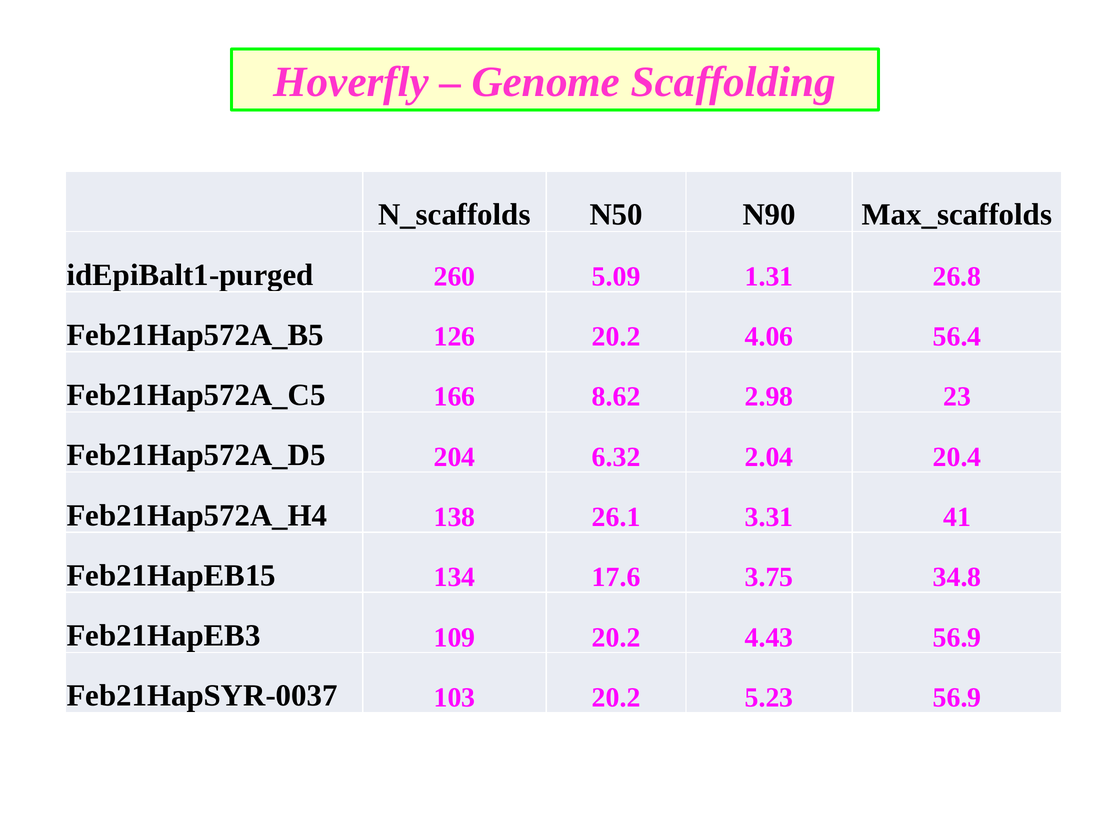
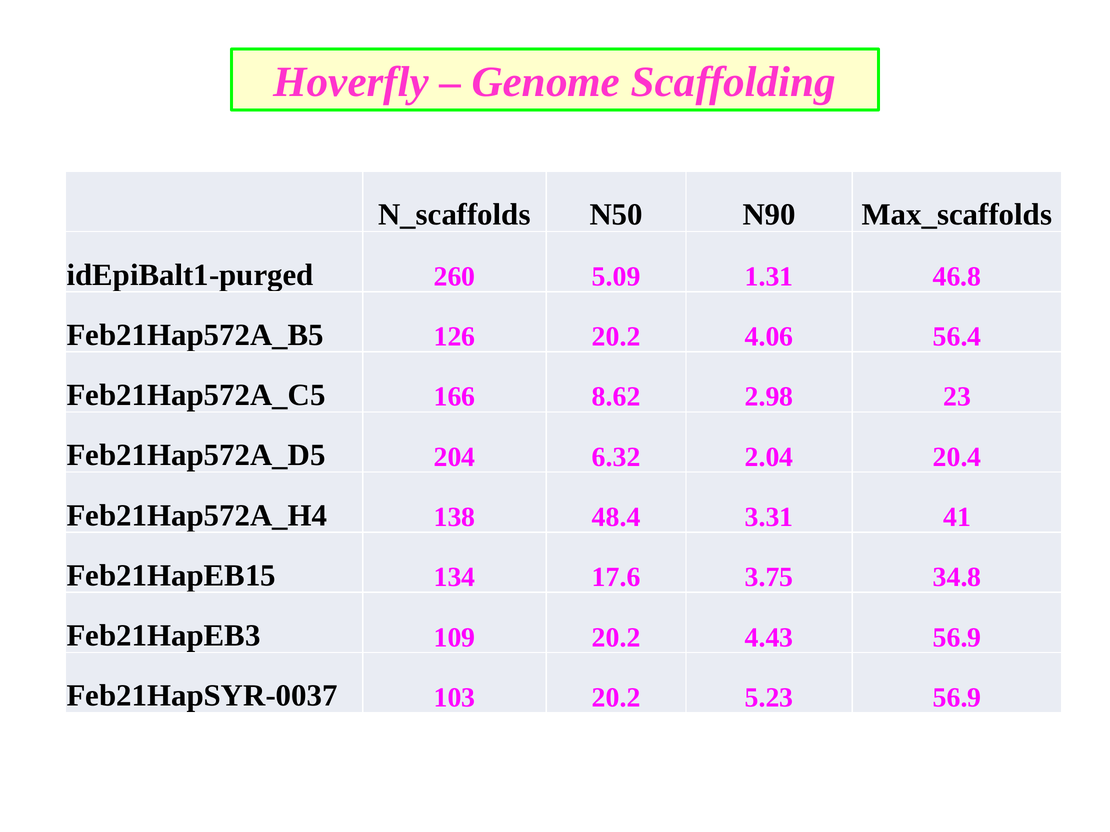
26.8: 26.8 -> 46.8 (957, 277)
26.1: 26.1 -> 48.4 (616, 517)
